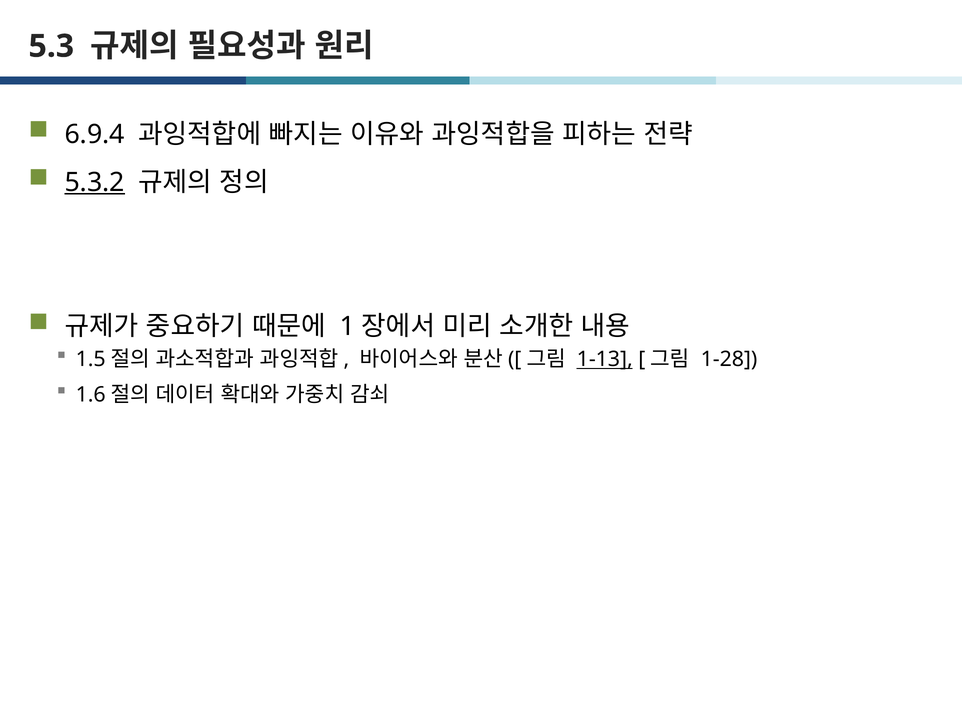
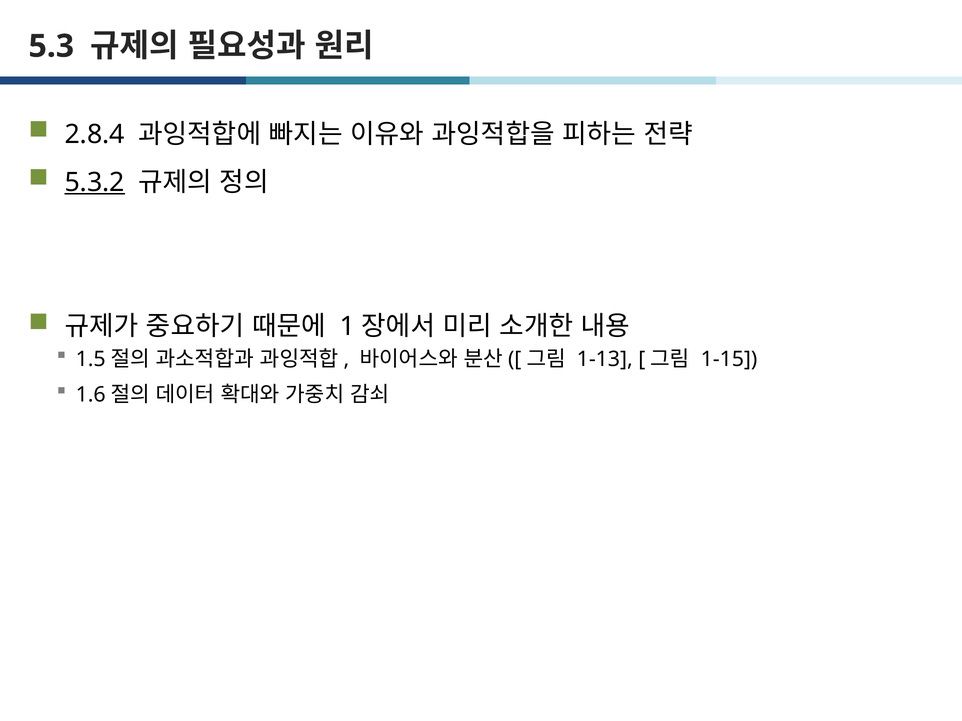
6.9.4: 6.9.4 -> 2.8.4 (95, 134)
1-13 underline: present -> none (605, 359)
1-28: 1-28 -> 1-15 (729, 359)
